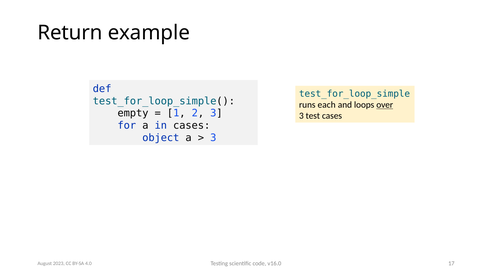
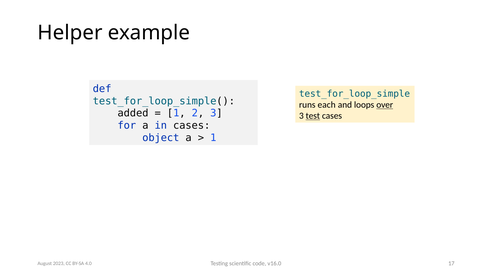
Return: Return -> Helper (70, 33)
empty: empty -> added (133, 114)
test underline: none -> present (313, 116)
3: 3 -> 1 (213, 138)
